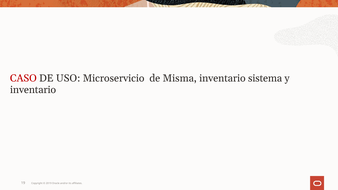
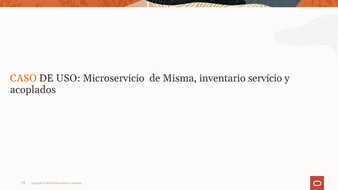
CASO colour: red -> orange (23, 78)
sistema: sistema -> servicio (265, 78)
inventario: inventario -> acoplados (33, 90)
